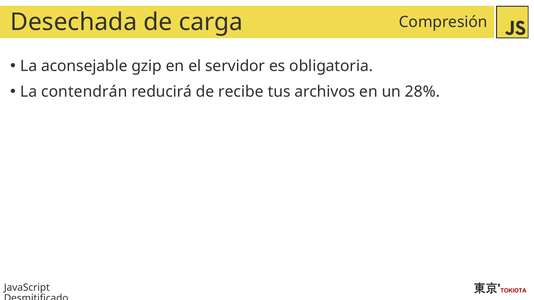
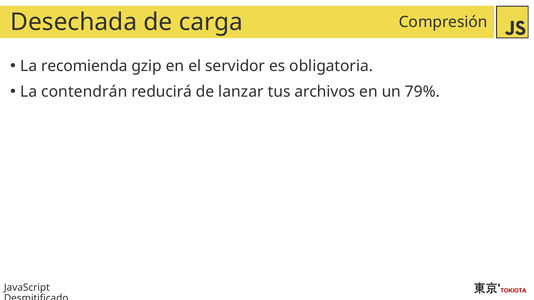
aconsejable: aconsejable -> recomienda (84, 66)
recibe: recibe -> lanzar (241, 92)
28%: 28% -> 79% (422, 92)
